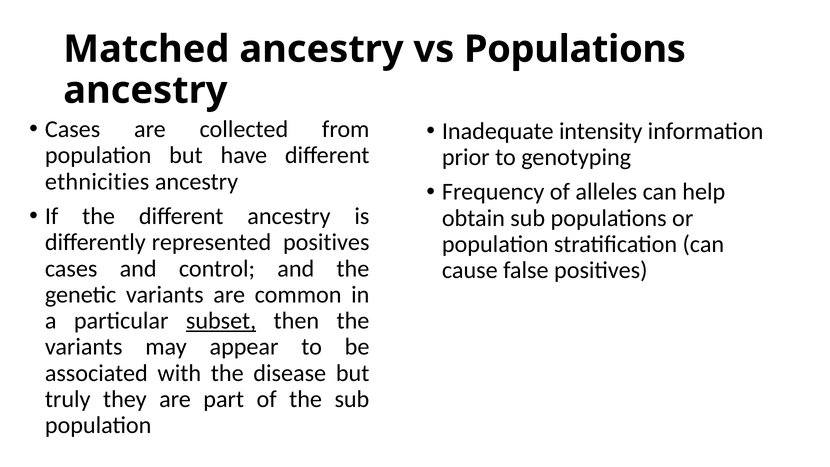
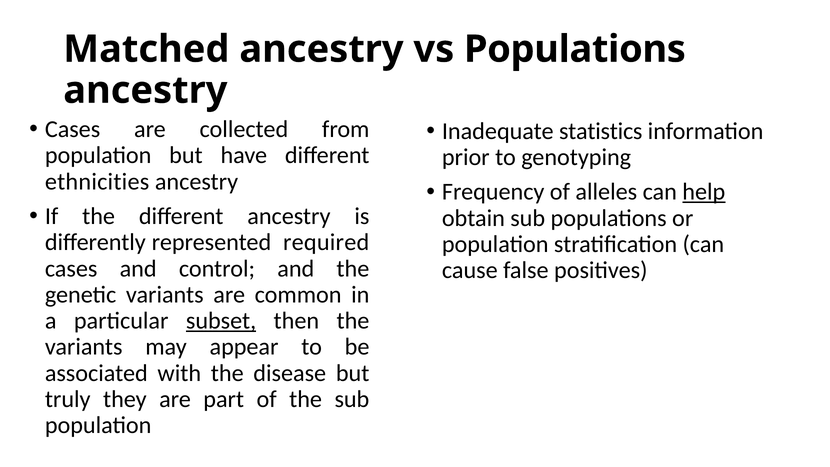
intensity: intensity -> statistics (601, 131)
help underline: none -> present (704, 192)
represented positives: positives -> required (326, 242)
